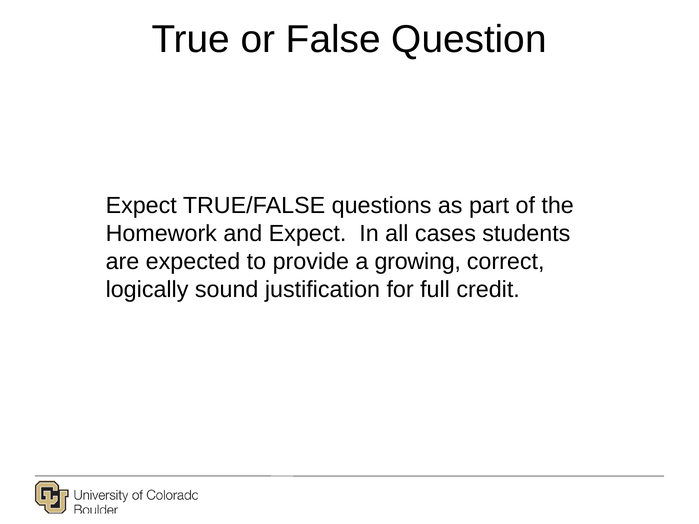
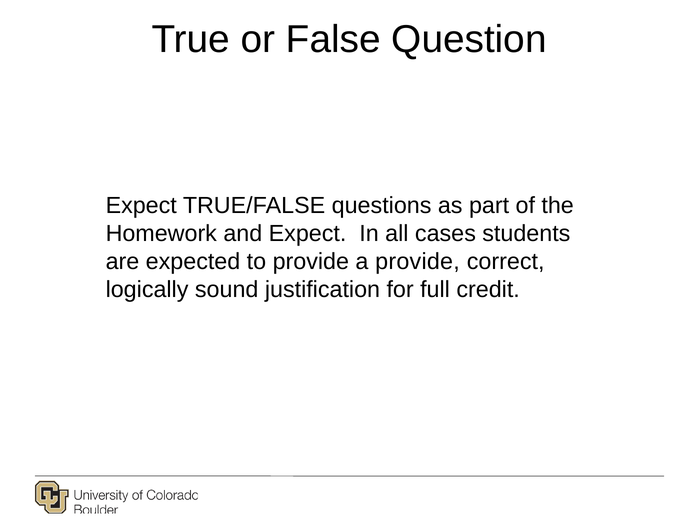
a growing: growing -> provide (417, 262)
